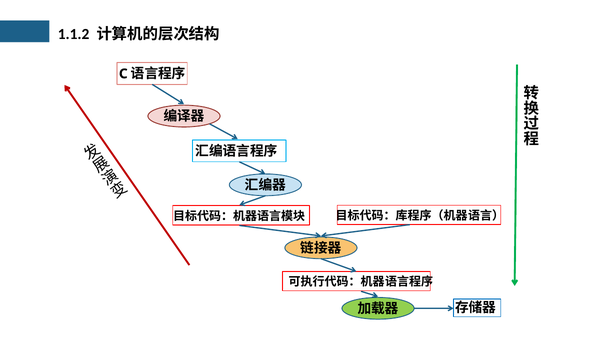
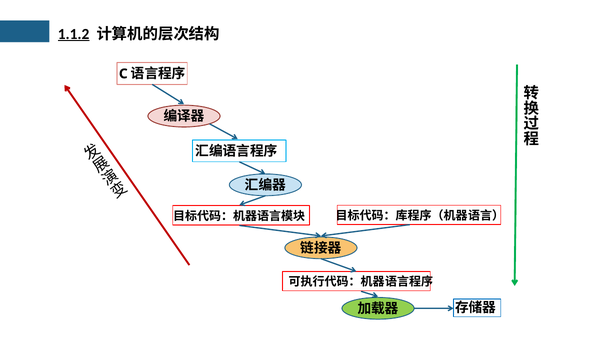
1.1.2 underline: none -> present (74, 34)
